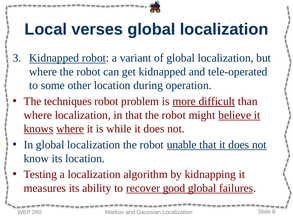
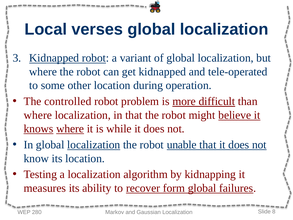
techniques: techniques -> controlled (68, 101)
localization underline: none -> present (94, 145)
good: good -> form (174, 188)
